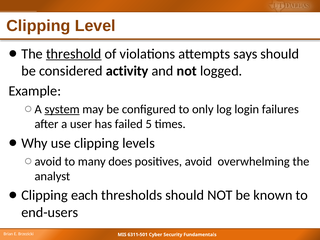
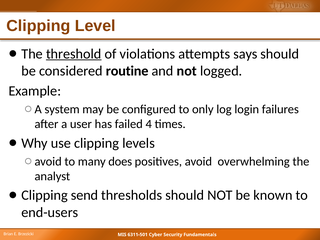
activity: activity -> routine (127, 71)
system underline: present -> none (62, 109)
5: 5 -> 4 (149, 124)
each: each -> send (85, 195)
